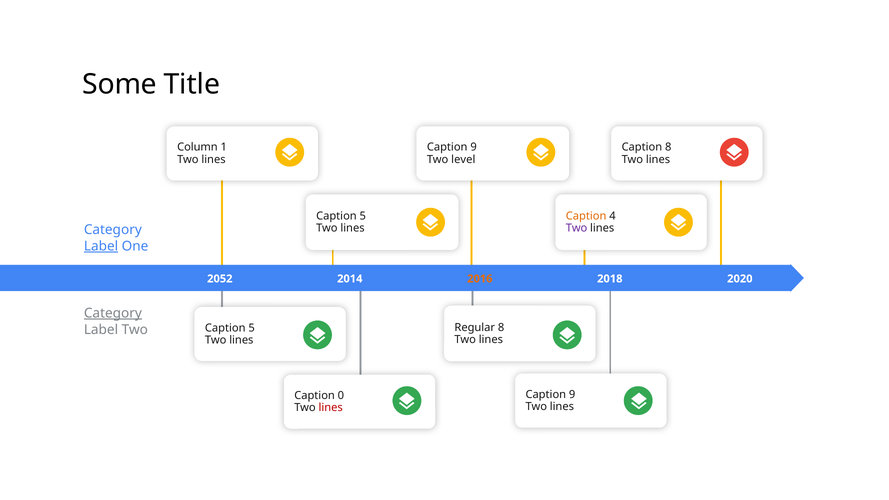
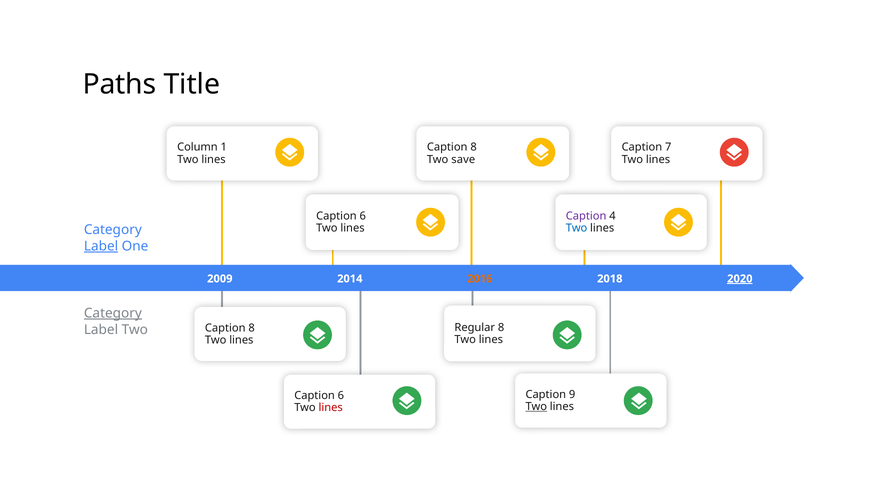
Some: Some -> Paths (120, 84)
9: 9 -> 8 (474, 147)
Caption 8: 8 -> 7 (668, 147)
level: level -> save (463, 159)
5: 5 -> 6 (363, 216)
Caption colour: orange -> purple (586, 216)
Two colour: purple -> blue (577, 228)
2052: 2052 -> 2009 (220, 279)
2020 underline: none -> present (740, 279)
5: 5 -> 8 (252, 328)
0: 0 -> 6 (341, 396)
Two underline: none -> present (536, 407)
